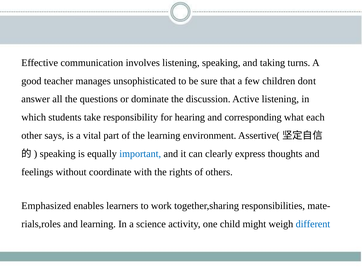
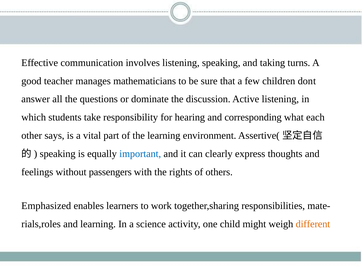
unsophisticated: unsophisticated -> mathematicians (145, 81)
coordinate: coordinate -> passengers (110, 172)
different colour: blue -> orange (313, 224)
